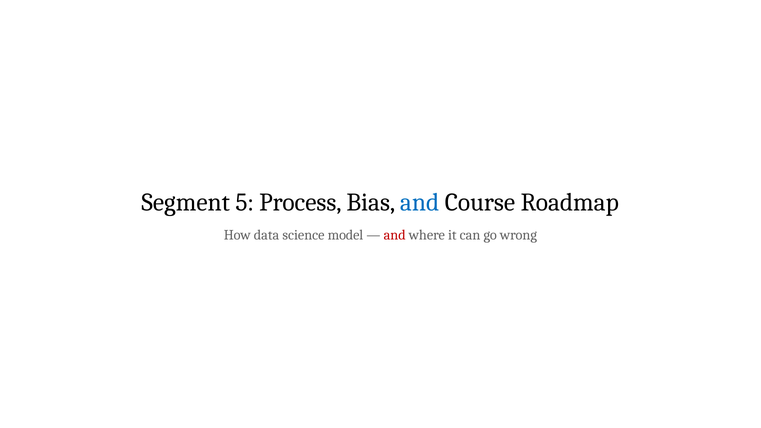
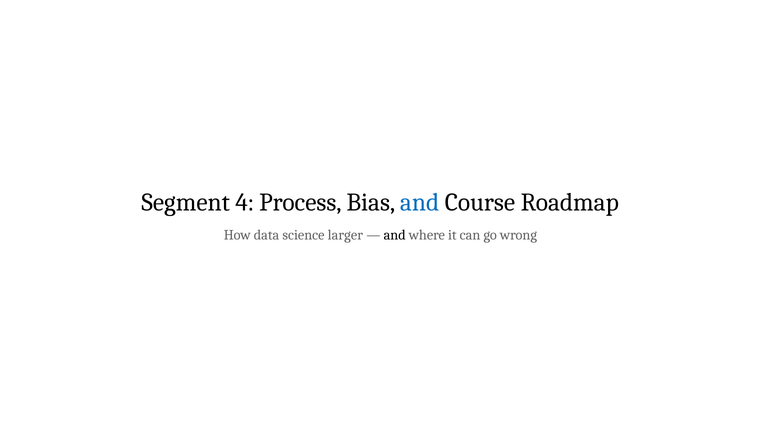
5: 5 -> 4 (245, 202)
model: model -> larger (345, 235)
and colour: red -> black (395, 235)
